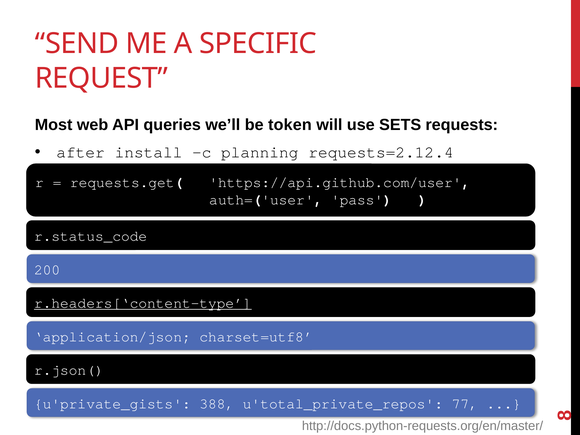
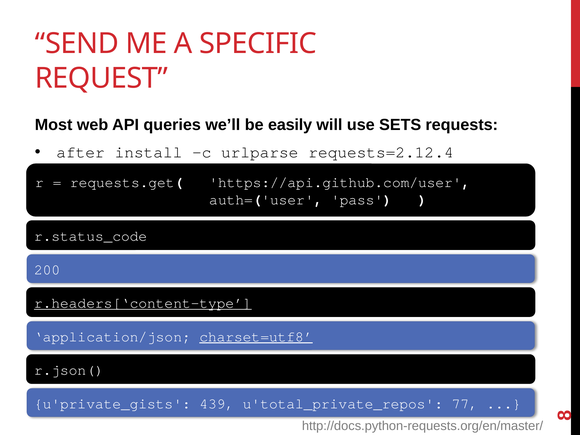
token: token -> easily (290, 125)
planning: planning -> urlparse (260, 152)
charset=utf8 underline: none -> present (256, 337)
388: 388 -> 439 (217, 404)
